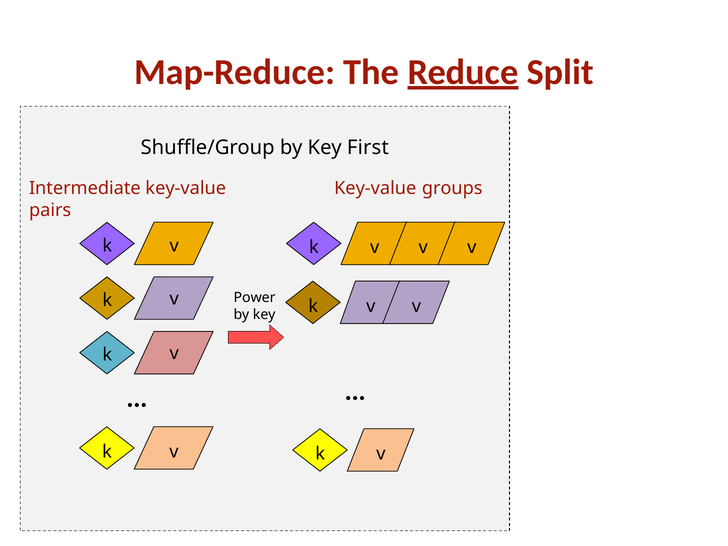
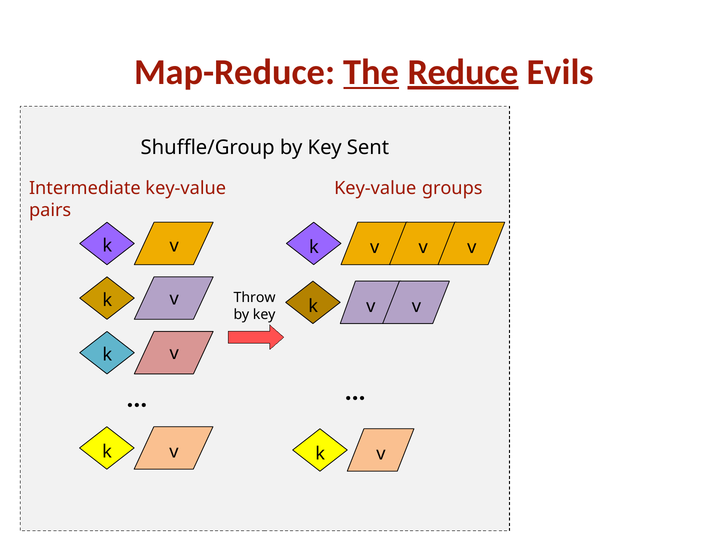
The underline: none -> present (371, 72)
Split: Split -> Evils (560, 72)
First: First -> Sent (368, 148)
Power: Power -> Throw (255, 298)
